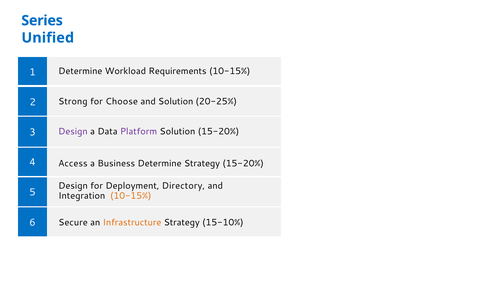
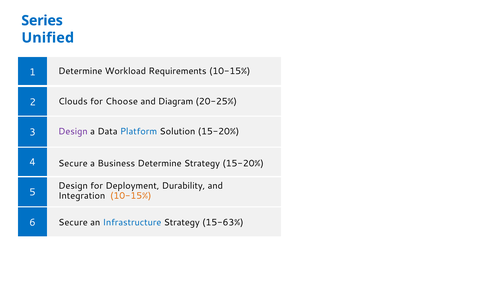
Strong: Strong -> Clouds (73, 101)
and Solution: Solution -> Diagram (176, 101)
Platform colour: purple -> blue (139, 131)
4 Access: Access -> Secure (73, 163)
Directory: Directory -> Durability (183, 185)
Infrastructure colour: orange -> blue (132, 222)
15-10%: 15-10% -> 15-63% (223, 222)
